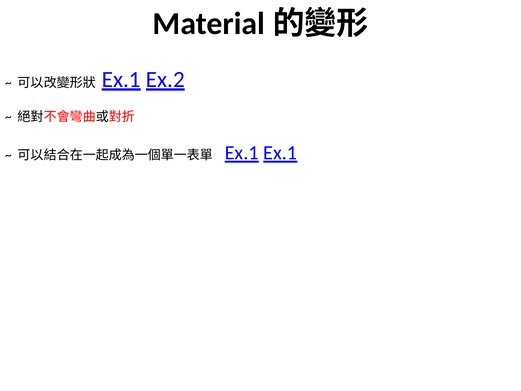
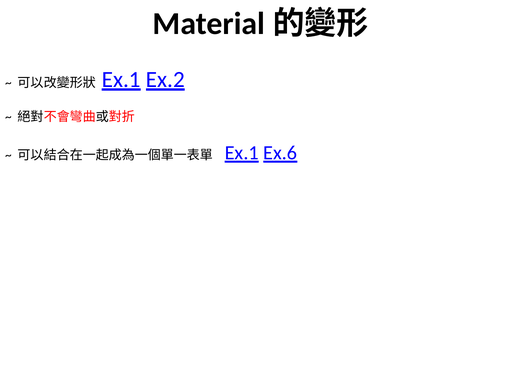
Ex.1 Ex.1: Ex.1 -> Ex.6 (280, 153)
